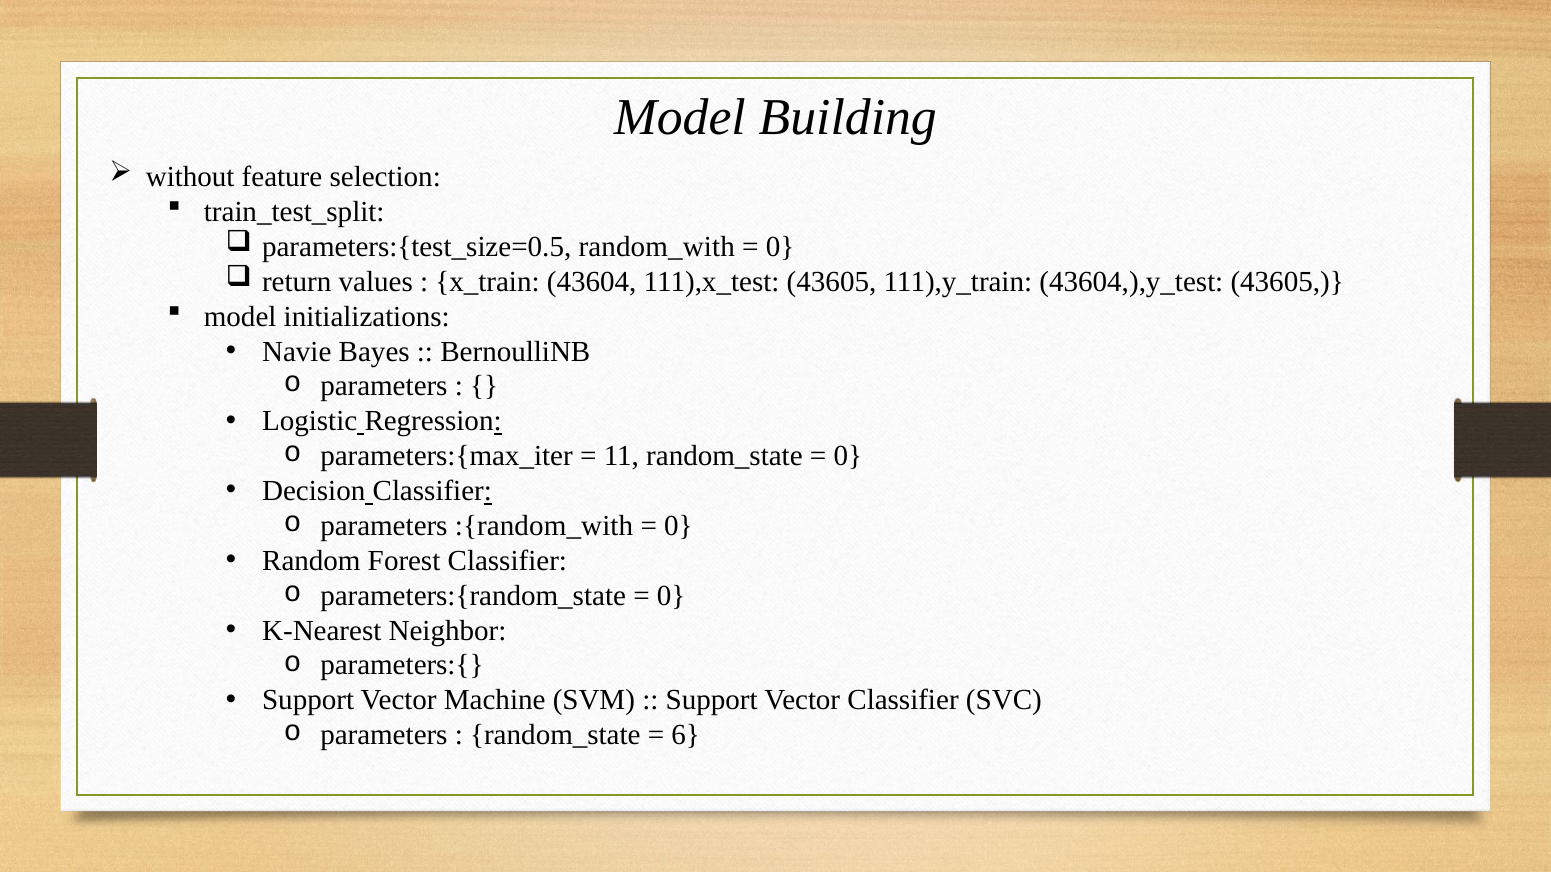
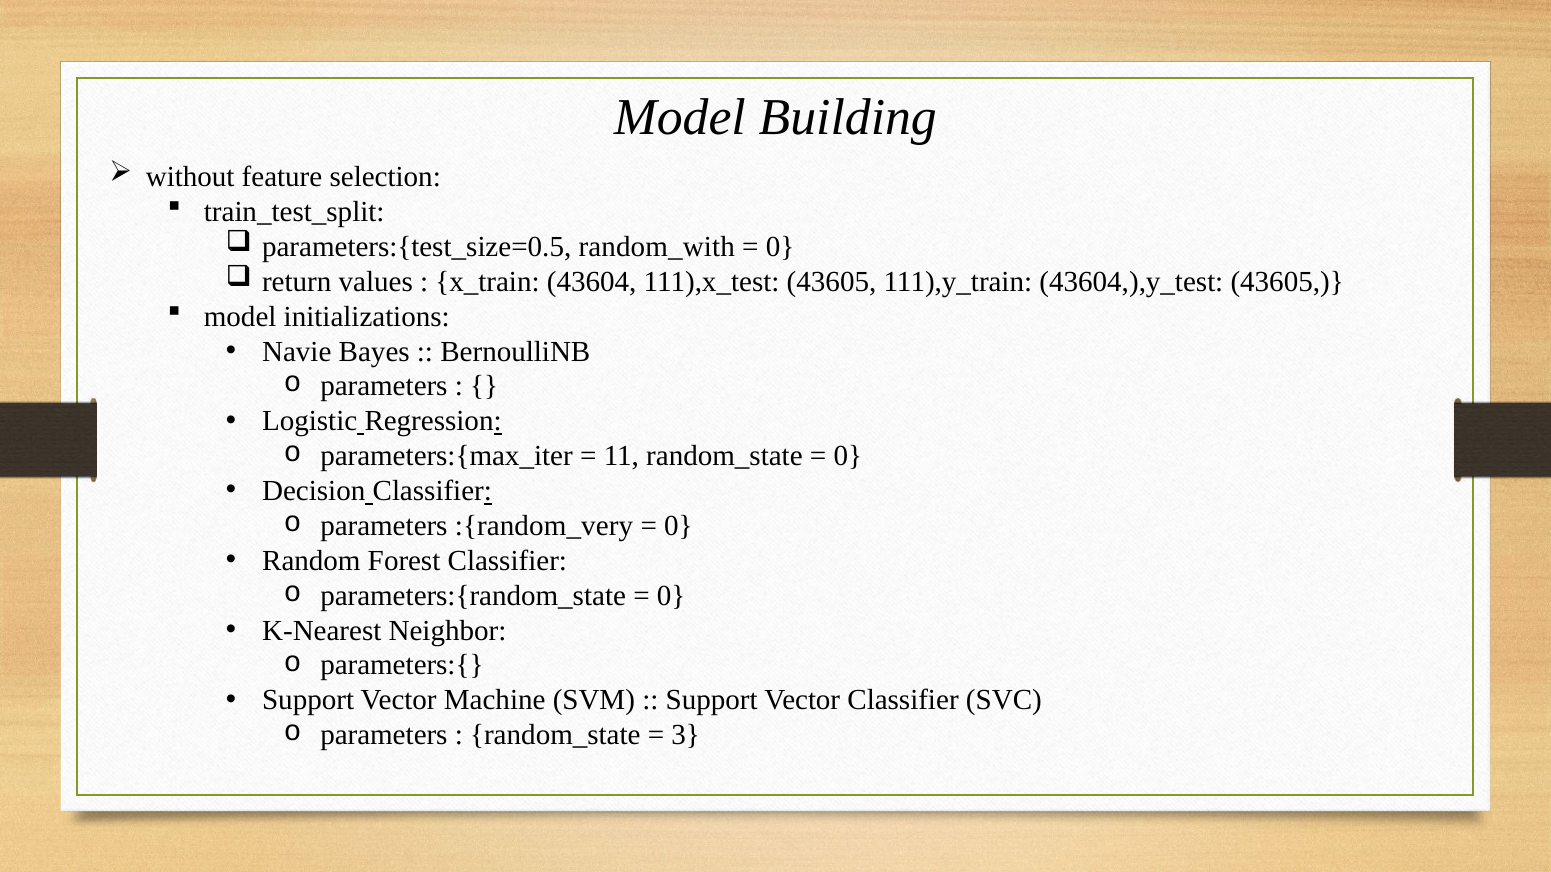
:{random_with: :{random_with -> :{random_very (544, 526)
6: 6 -> 3 (686, 735)
